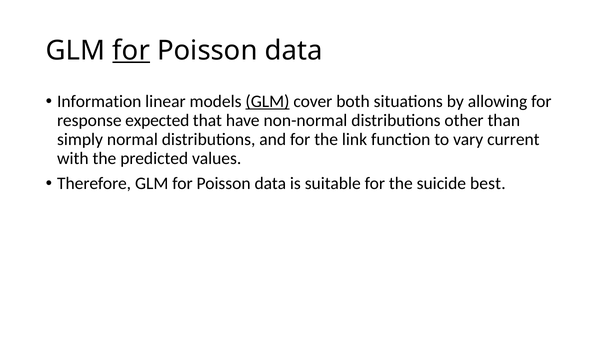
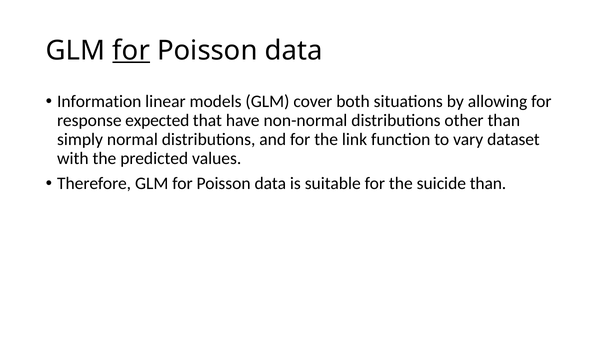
GLM underline: present -> none (267, 102)
current: current -> dataset (513, 139)
suicide best: best -> than (488, 184)
